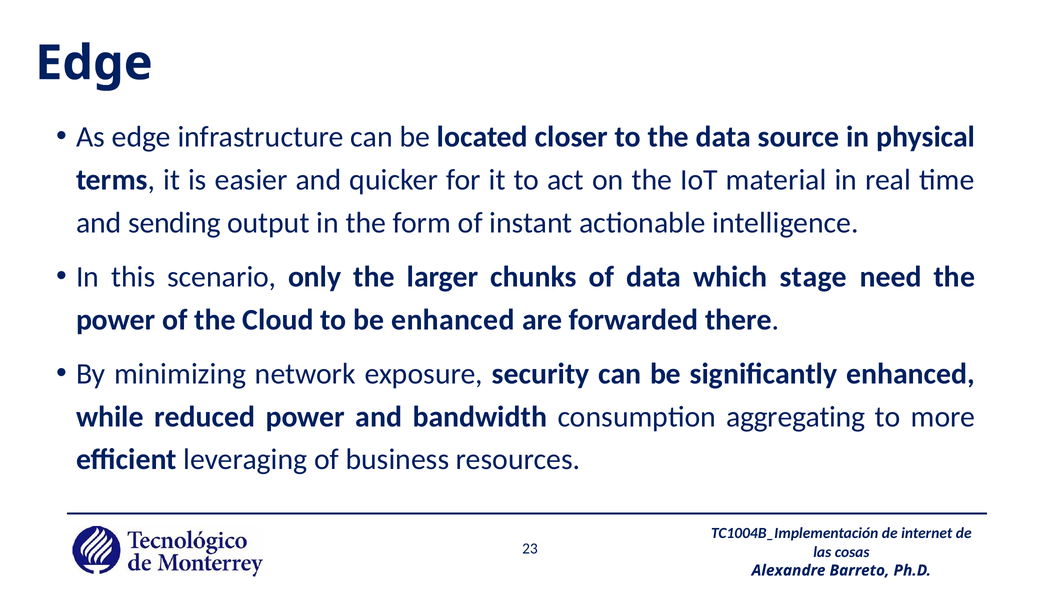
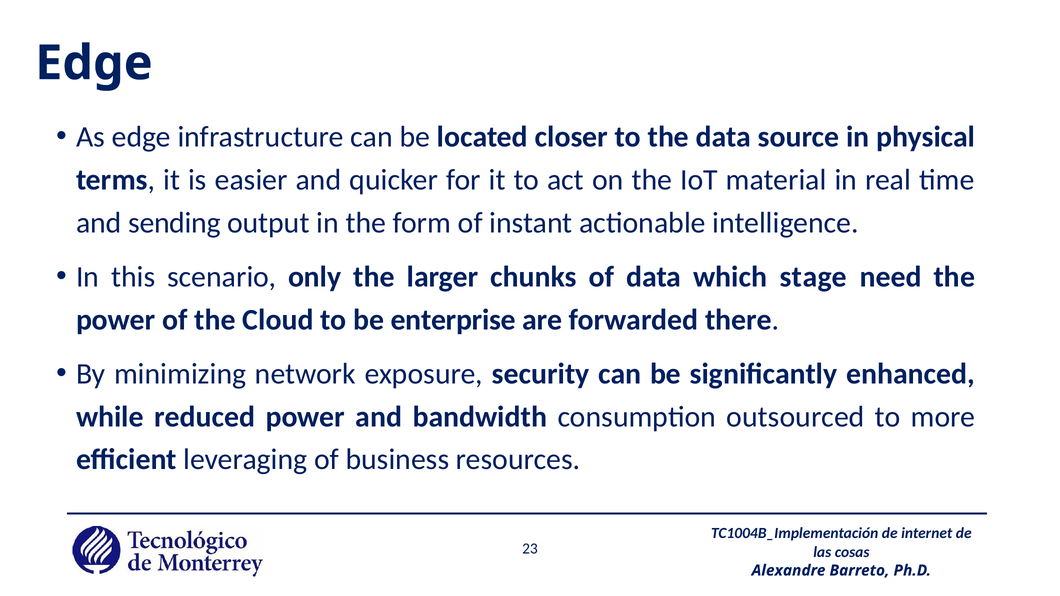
be enhanced: enhanced -> enterprise (453, 320)
aggregating: aggregating -> outsourced (796, 417)
